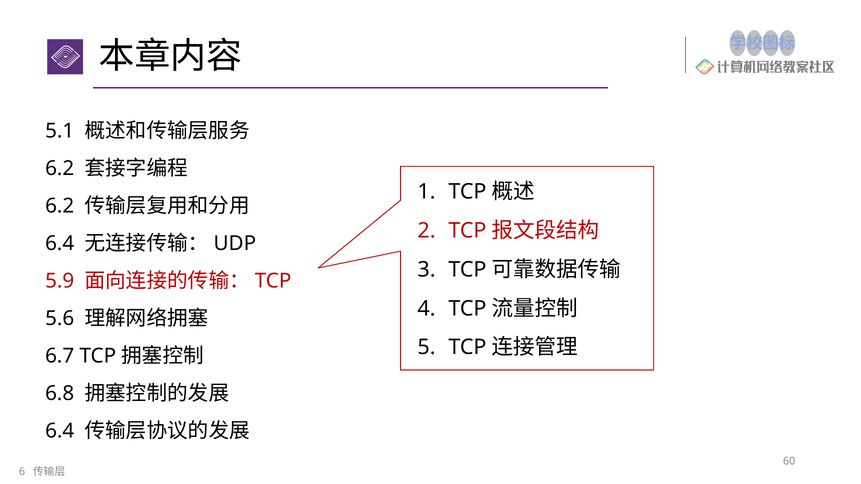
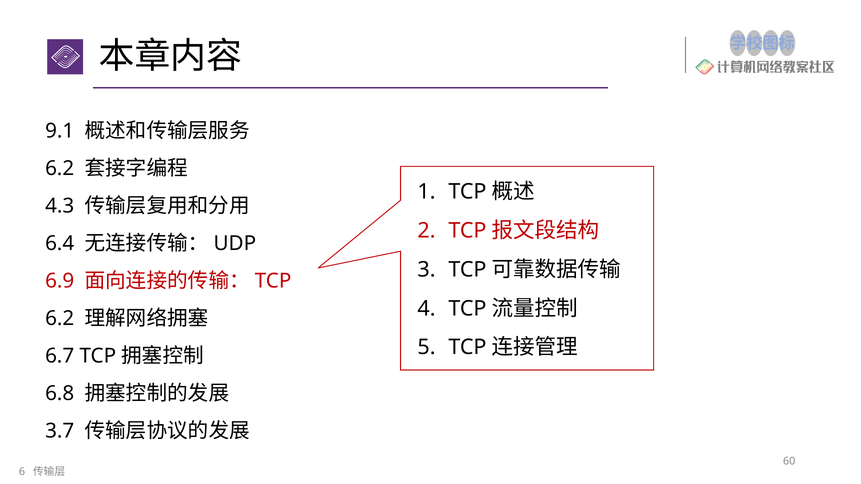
5.1: 5.1 -> 9.1 (60, 131)
6.2: 6.2 -> 4.3 (60, 206)
5.9: 5.9 -> 6.9 (60, 281)
5.6: 5.6 -> 6.2 (60, 319)
6.4: 6.4 -> 3.7 (60, 431)
